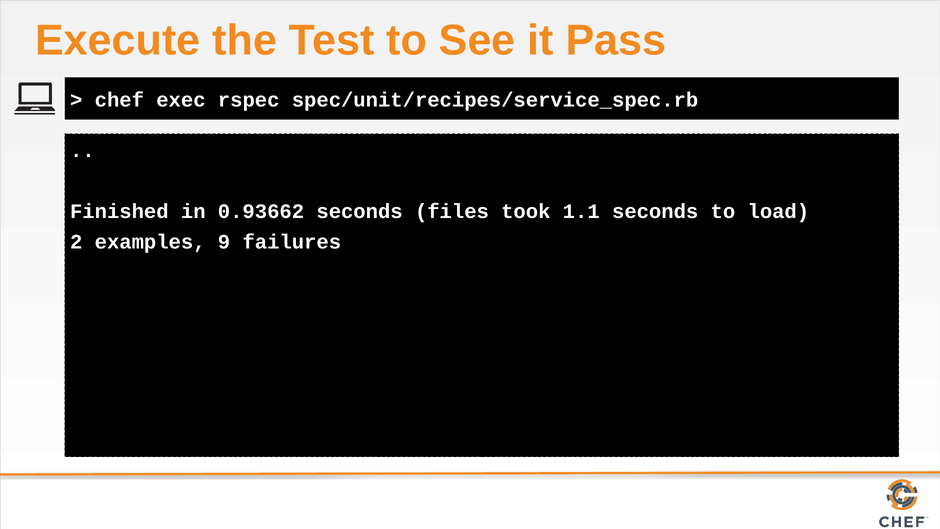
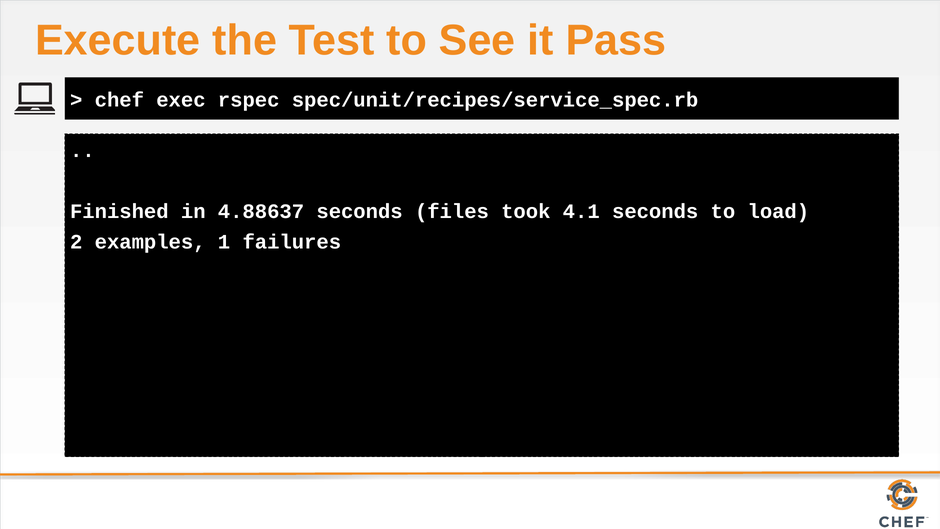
0.93662: 0.93662 -> 4.88637 (261, 211)
1.1: 1.1 -> 4.1 (581, 211)
9: 9 -> 1 (224, 242)
